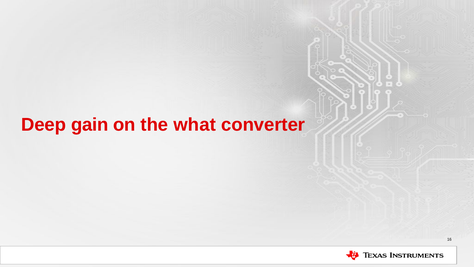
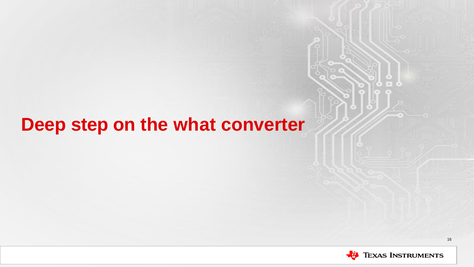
gain: gain -> step (90, 125)
